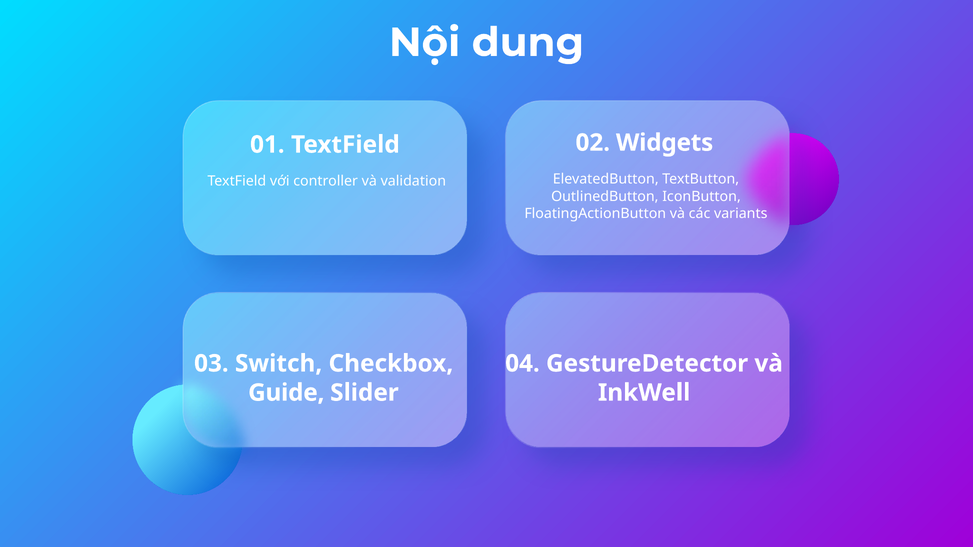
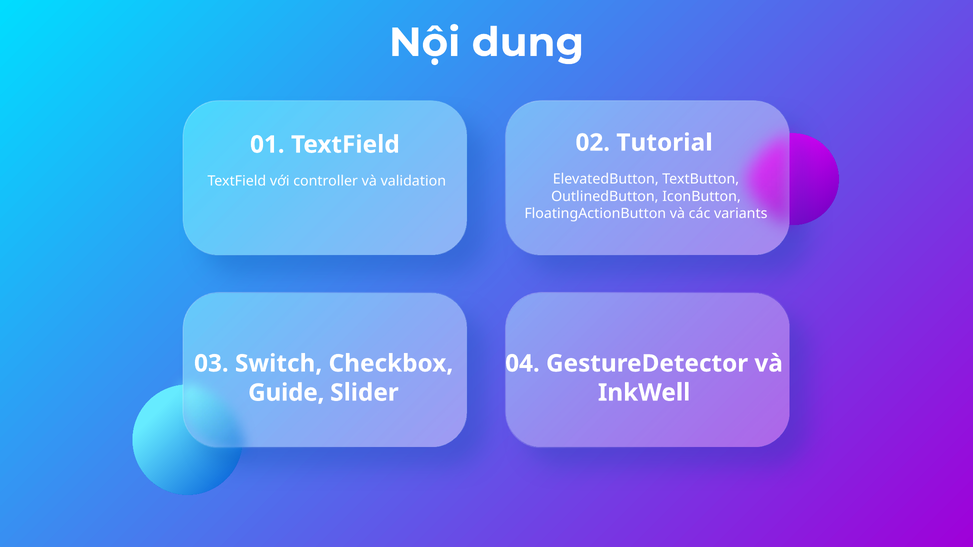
Widgets: Widgets -> Tutorial (664, 143)
